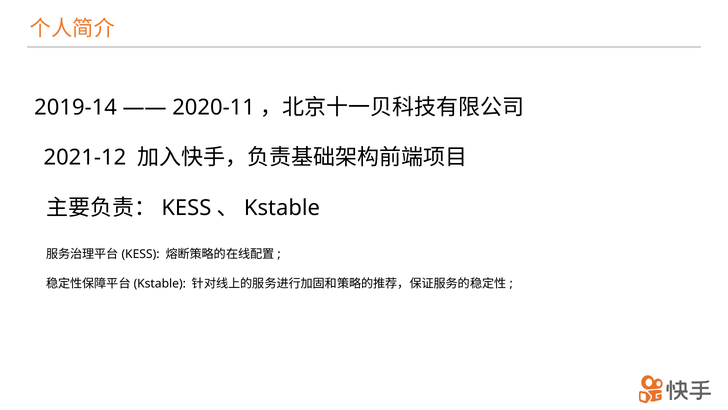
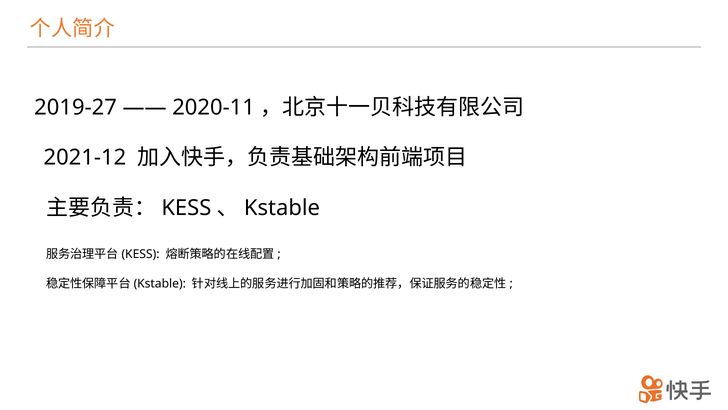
2019-14: 2019-14 -> 2019-27 (76, 107)
